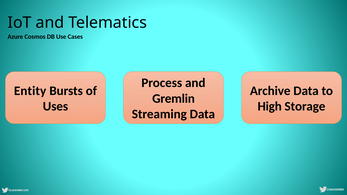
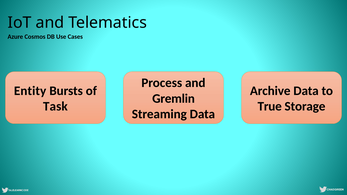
Uses: Uses -> Task (55, 106)
High: High -> True (270, 106)
